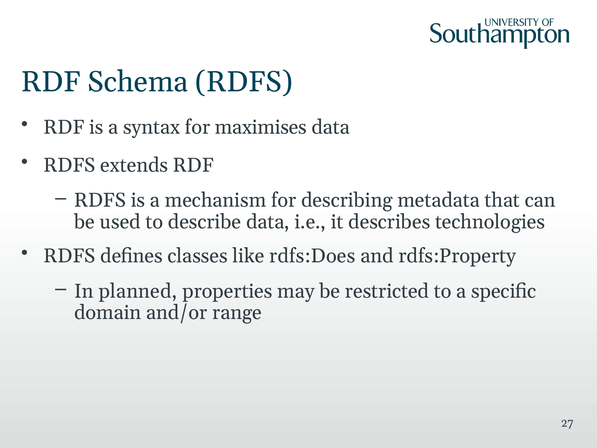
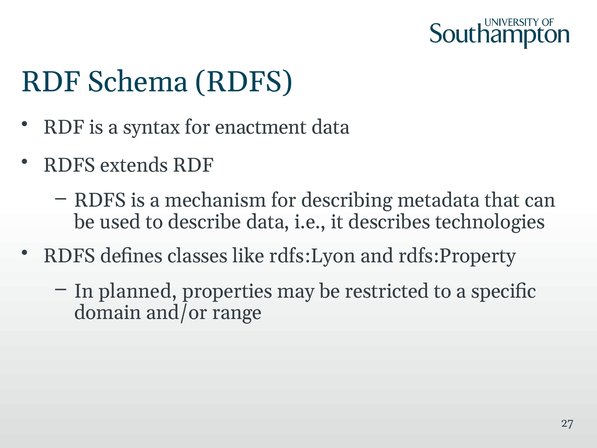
maximises: maximises -> enactment (261, 127)
rdfs:Does: rdfs:Does -> rdfs:Lyon (312, 256)
